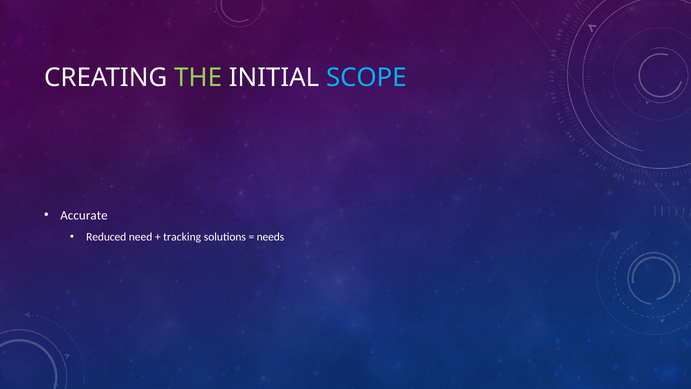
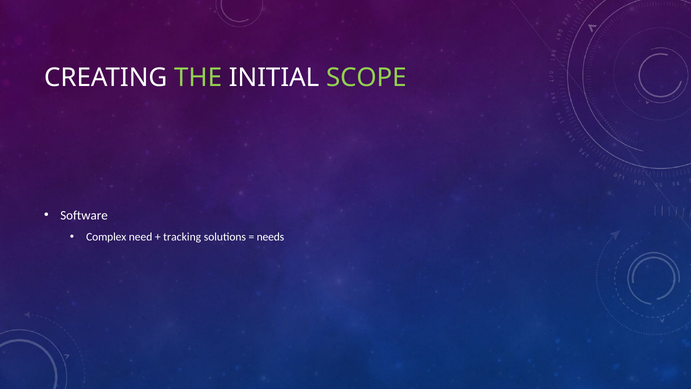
SCOPE colour: light blue -> light green (366, 78)
Accurate: Accurate -> Software (84, 215)
Reduced: Reduced -> Complex (106, 237)
